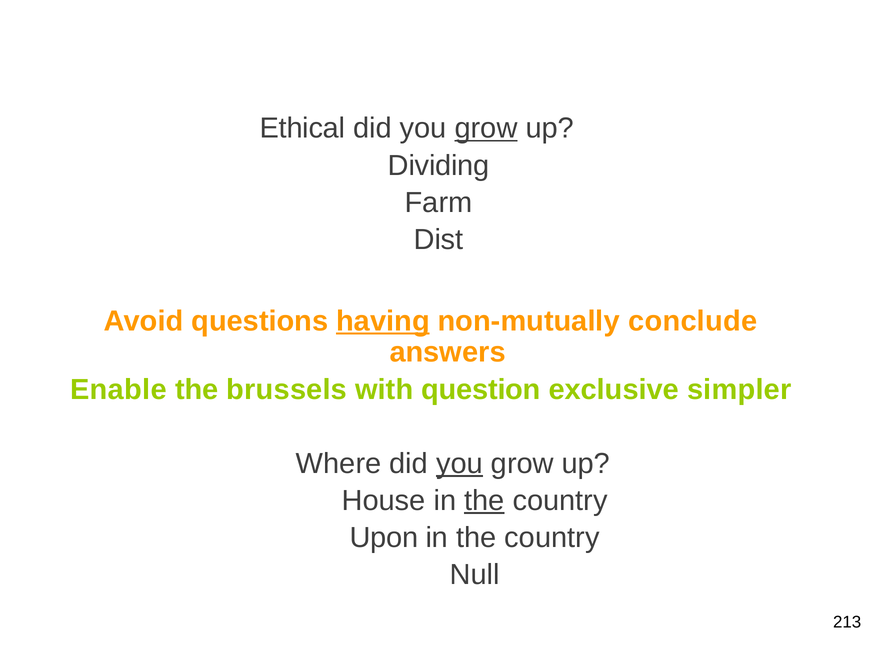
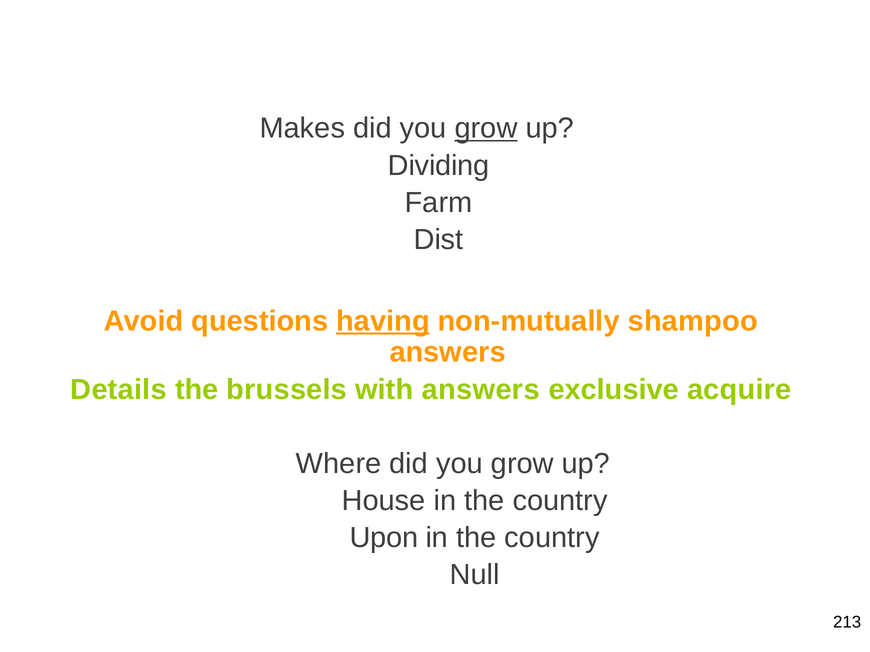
Ethical: Ethical -> Makes (302, 128)
conclude: conclude -> shampoo (693, 321)
Enable: Enable -> Details (119, 390)
with question: question -> answers (481, 390)
simpler: simpler -> acquire (739, 390)
you underline: present -> none (459, 464)
the underline: present -> none (484, 501)
